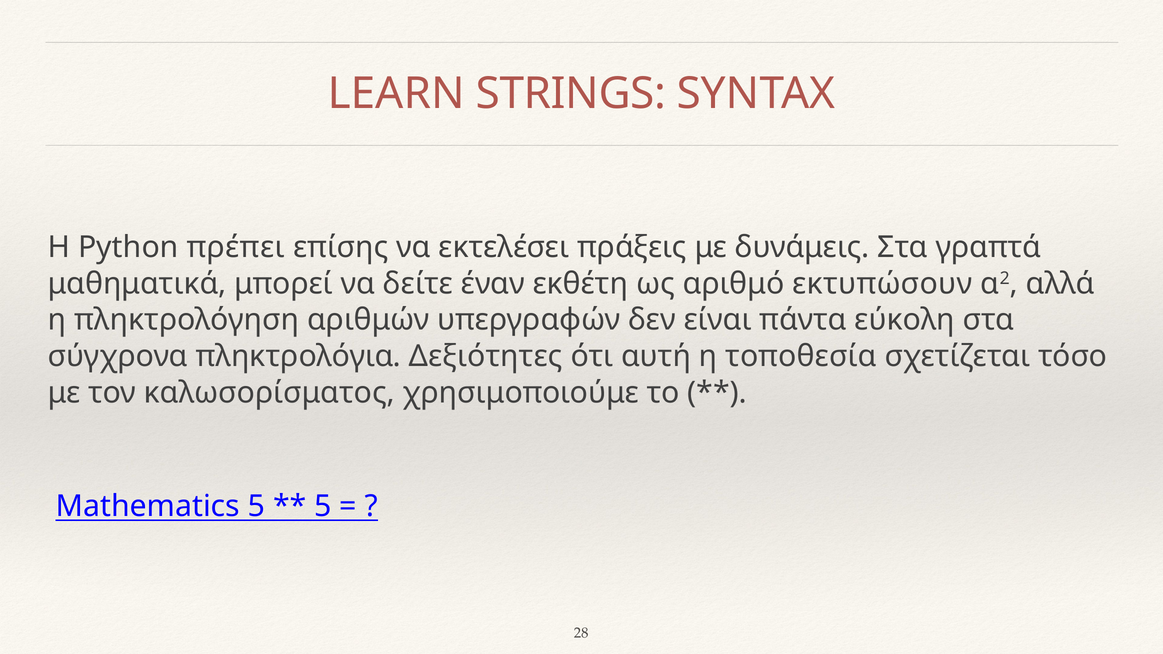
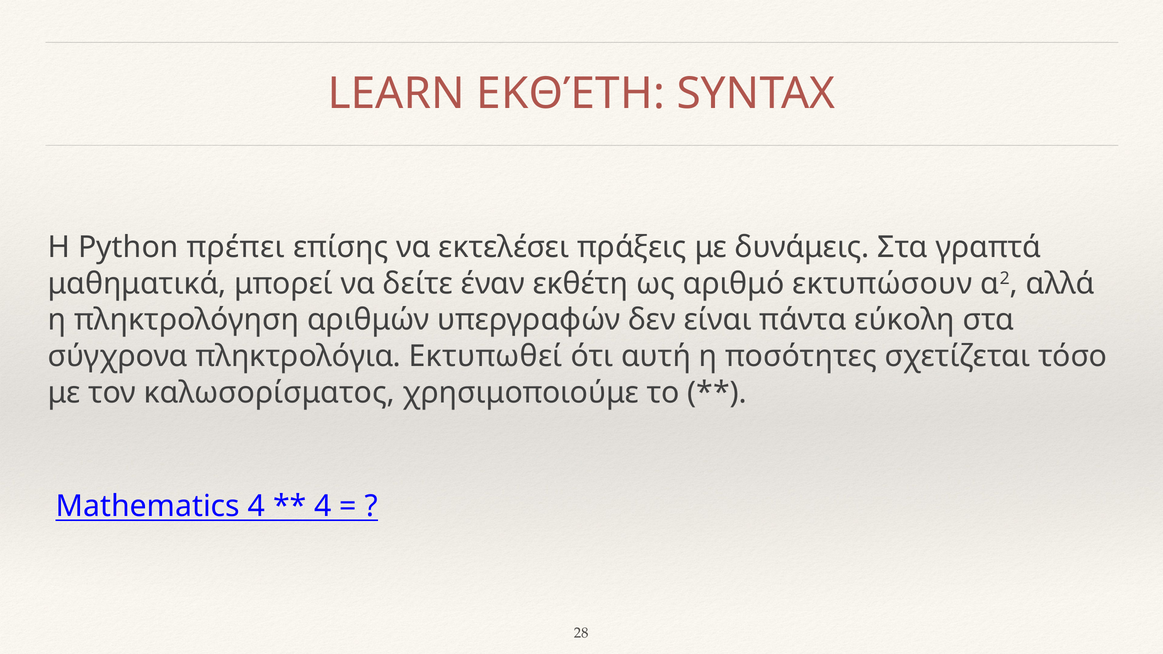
LEARN STRINGS: STRINGS -> ΕΚΘΈΤΗ (571, 94)
Δεξιότητες: Δεξιότητες -> Εκτυπωθεί (486, 356)
τοποθεσία: τοποθεσία -> ποσότητες (801, 356)
Μathematics 5: 5 -> 4 (256, 507)
5: 5 -> 4 (323, 507)
